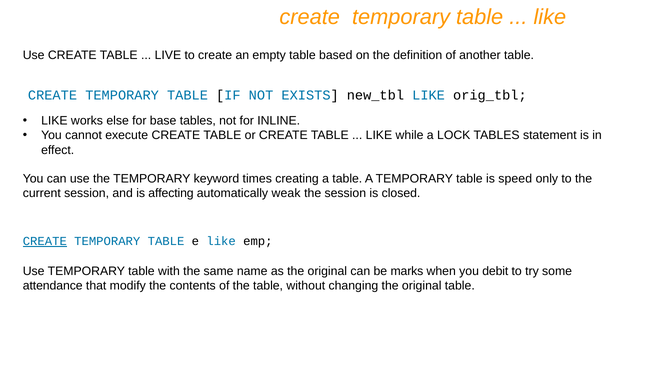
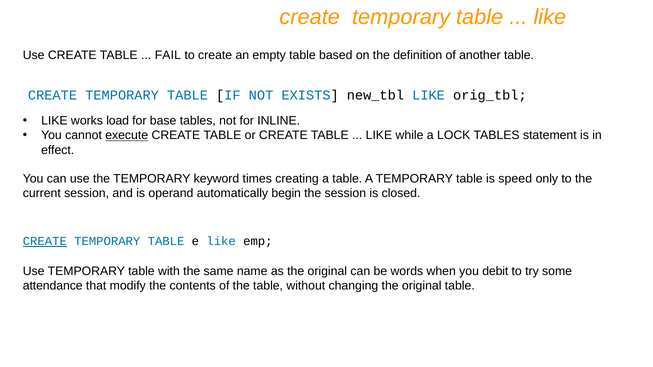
LIVE: LIVE -> FAIL (168, 55)
else: else -> load (118, 121)
execute underline: none -> present (127, 135)
affecting: affecting -> operand (171, 194)
weak: weak -> begin (286, 194)
marks: marks -> words (407, 271)
